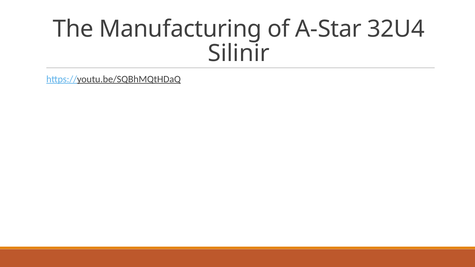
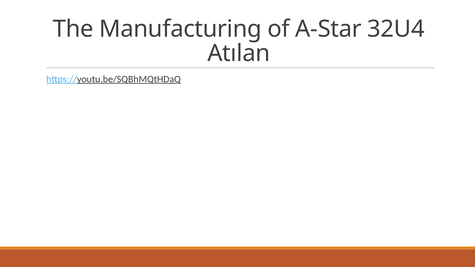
Silinir: Silinir -> Atılan (239, 53)
